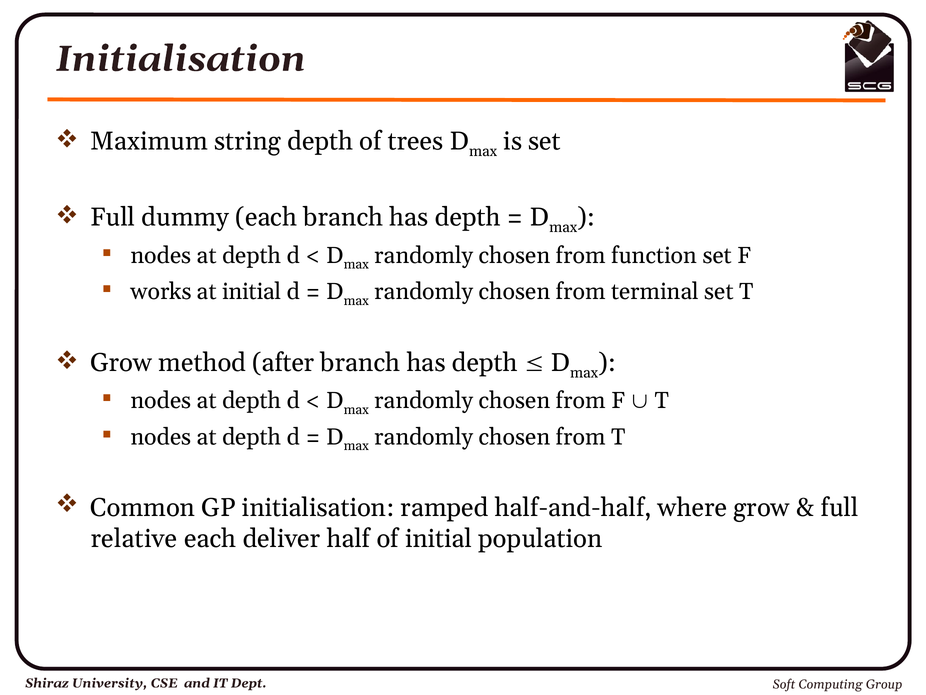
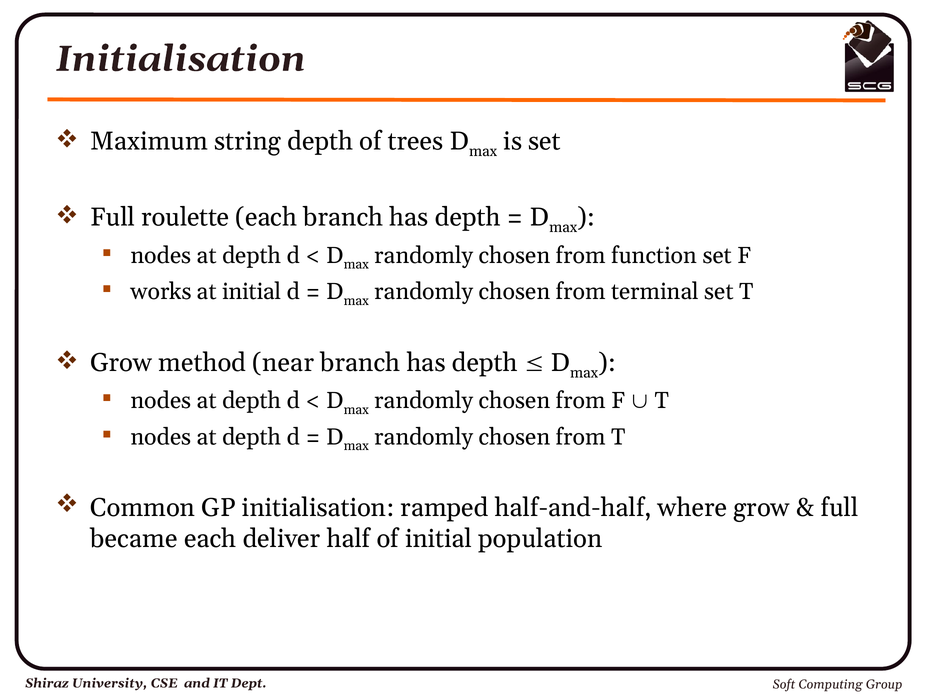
dummy: dummy -> roulette (185, 217)
after: after -> near (283, 362)
relative: relative -> became (134, 538)
